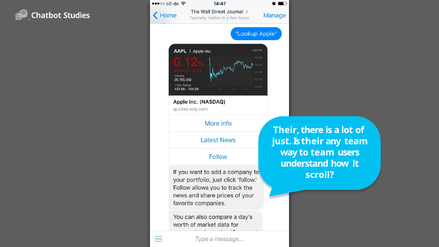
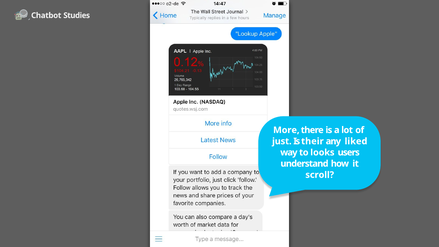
Their: Their -> More (286, 130)
any team: team -> liked (356, 141)
to team: team -> looks (322, 152)
